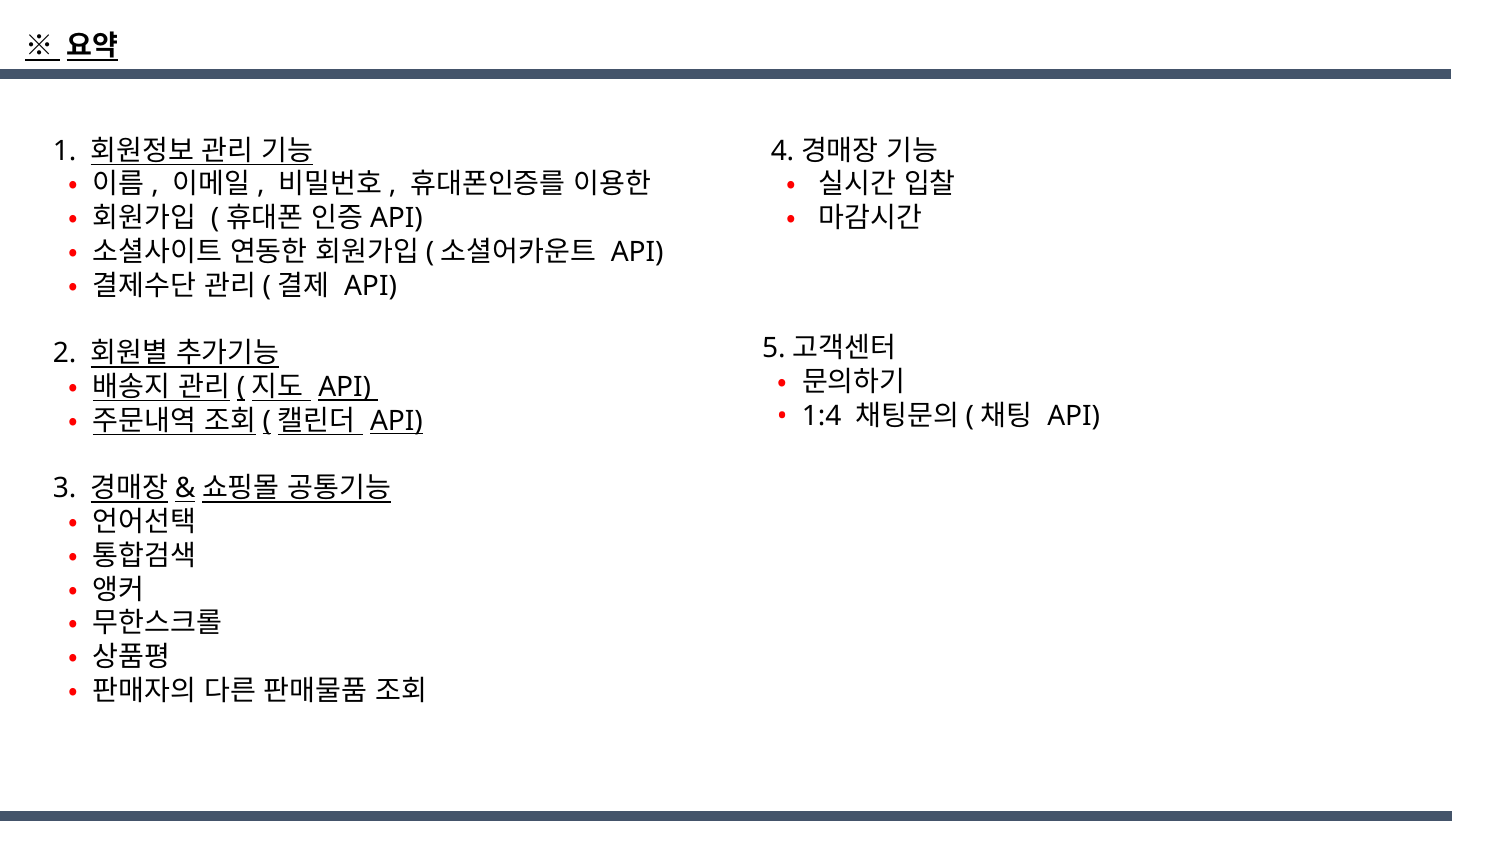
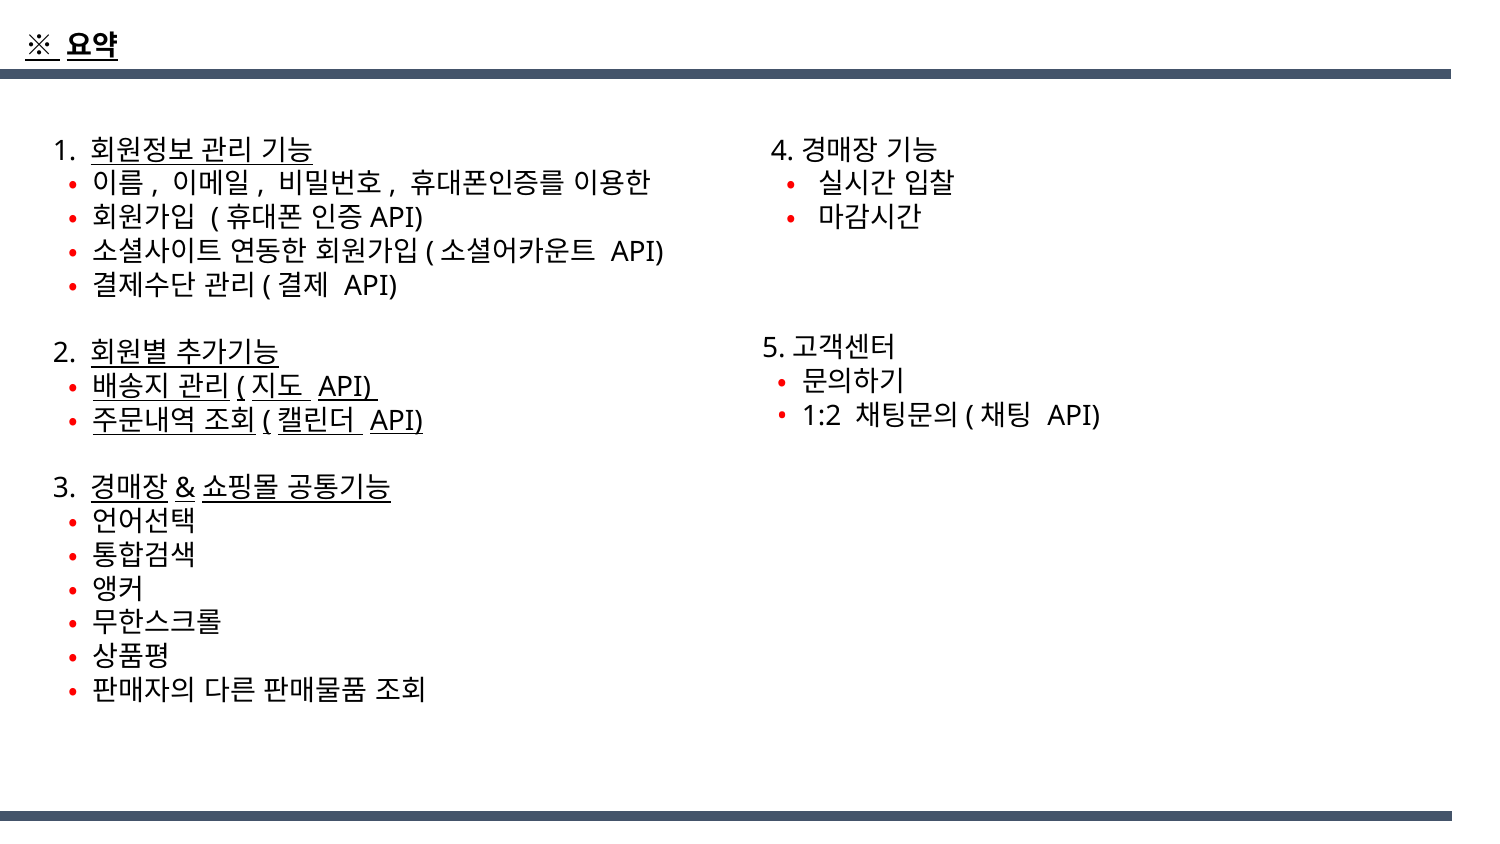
1:4: 1:4 -> 1:2 (822, 416)
